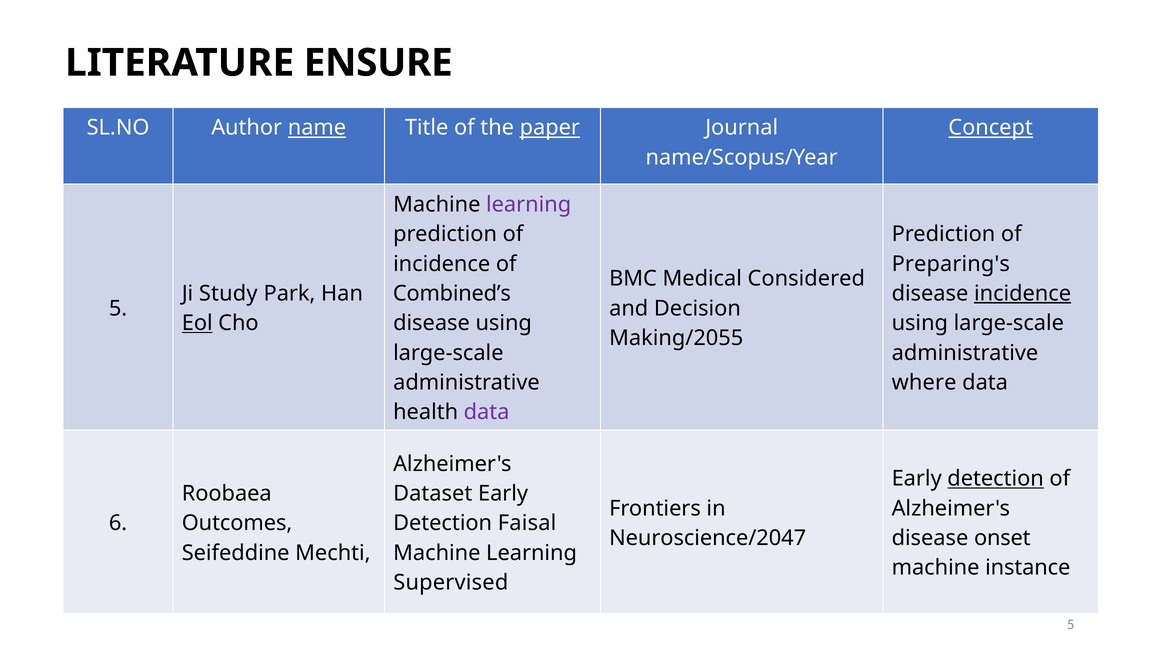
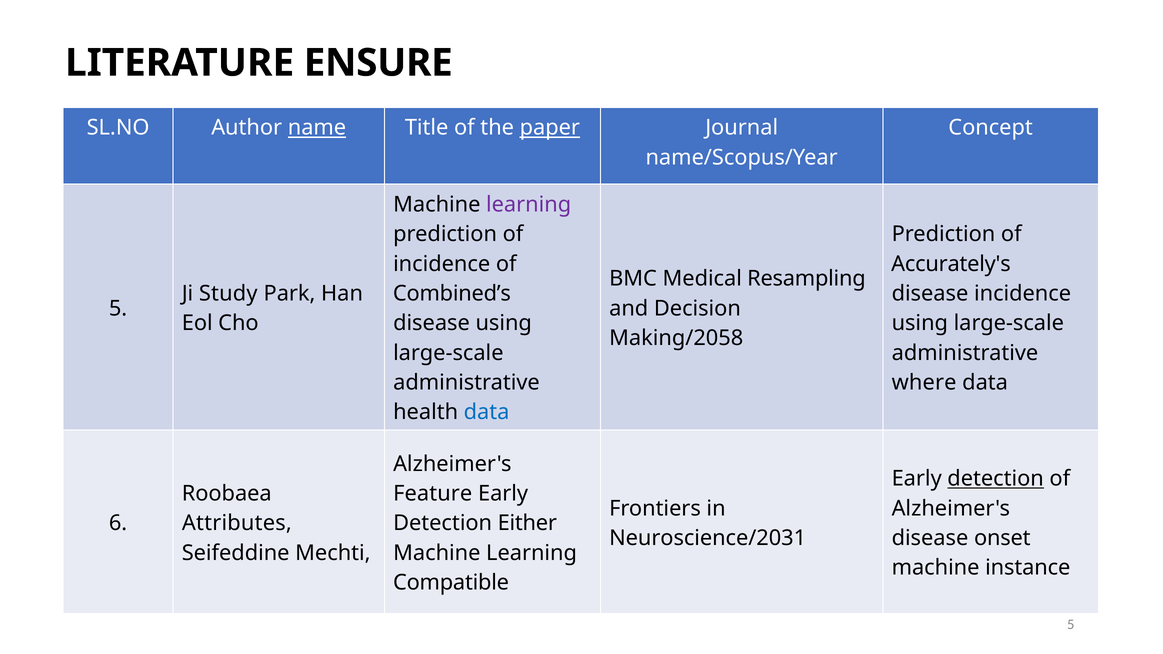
Concept underline: present -> none (991, 128)
Preparing's: Preparing's -> Accurately's (951, 264)
Considered: Considered -> Resampling (806, 279)
incidence underline: present -> none (1023, 294)
Eol underline: present -> none (197, 323)
Making/2055: Making/2055 -> Making/2058 (676, 338)
data colour: purple -> blue (487, 412)
Dataset: Dataset -> Feature (433, 494)
Outcomes: Outcomes -> Attributes (237, 523)
Faisal: Faisal -> Either (527, 523)
Neuroscience/2047: Neuroscience/2047 -> Neuroscience/2031 (708, 538)
Supervised: Supervised -> Compatible (451, 583)
